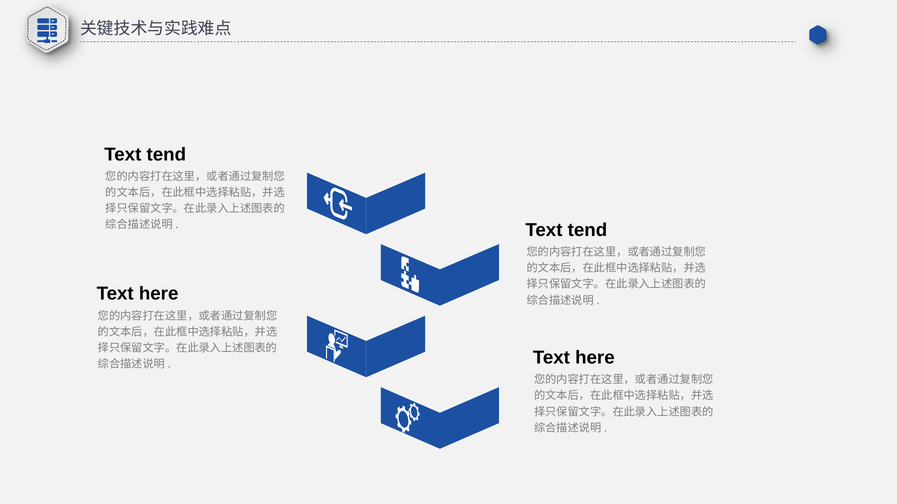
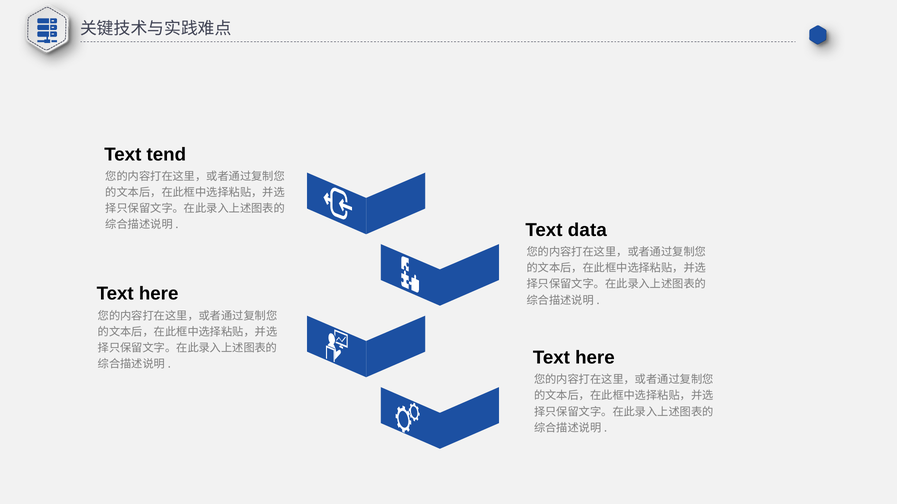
tend: tend -> data (587, 230)
